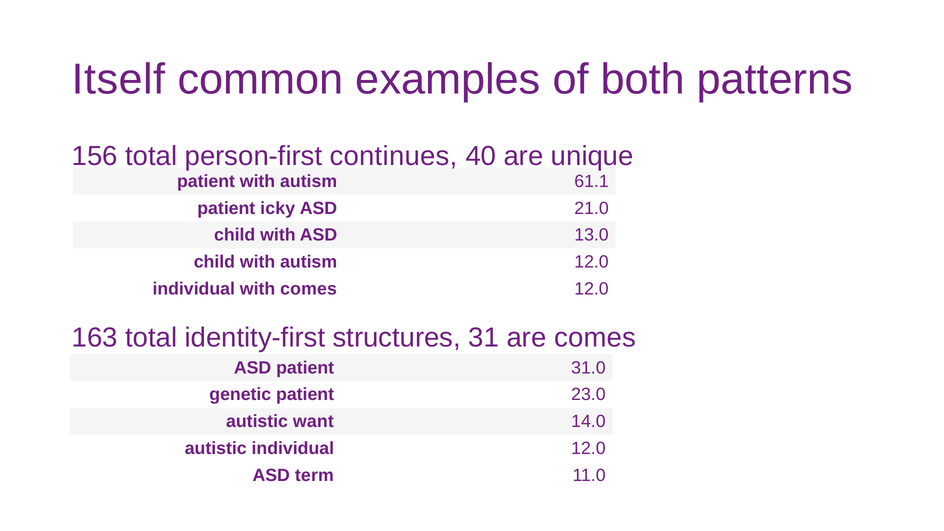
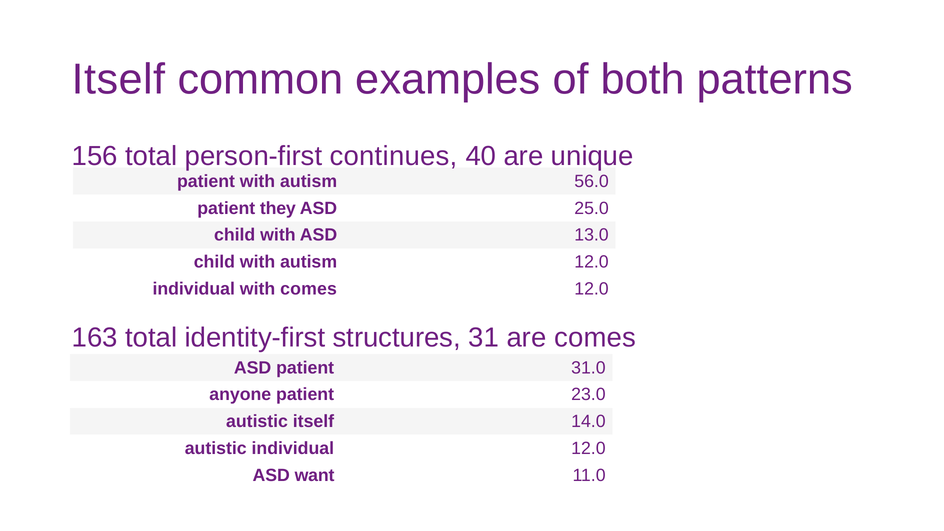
61.1: 61.1 -> 56.0 (592, 181)
icky: icky -> they (278, 208)
21.0: 21.0 -> 25.0 (592, 208)
genetic: genetic -> anyone (240, 395)
autistic want: want -> itself (313, 422)
term: term -> want (315, 475)
